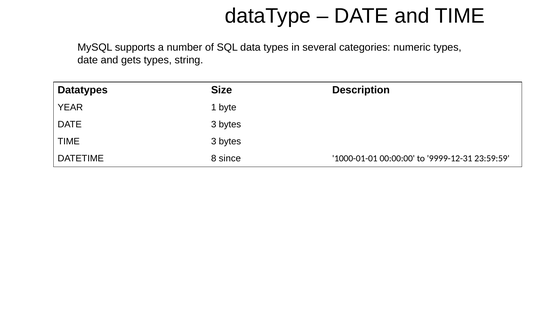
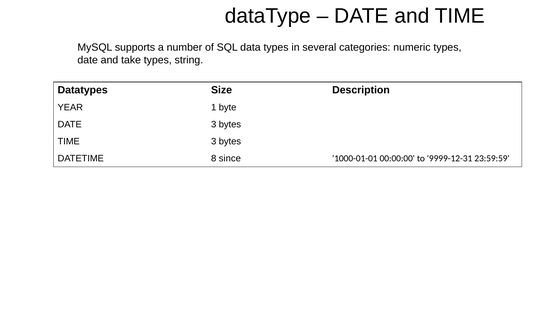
gets: gets -> take (131, 60)
